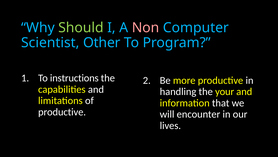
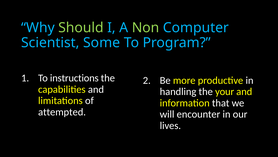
Non colour: pink -> light green (146, 28)
Other: Other -> Some (102, 43)
productive: productive -> attempted (62, 112)
